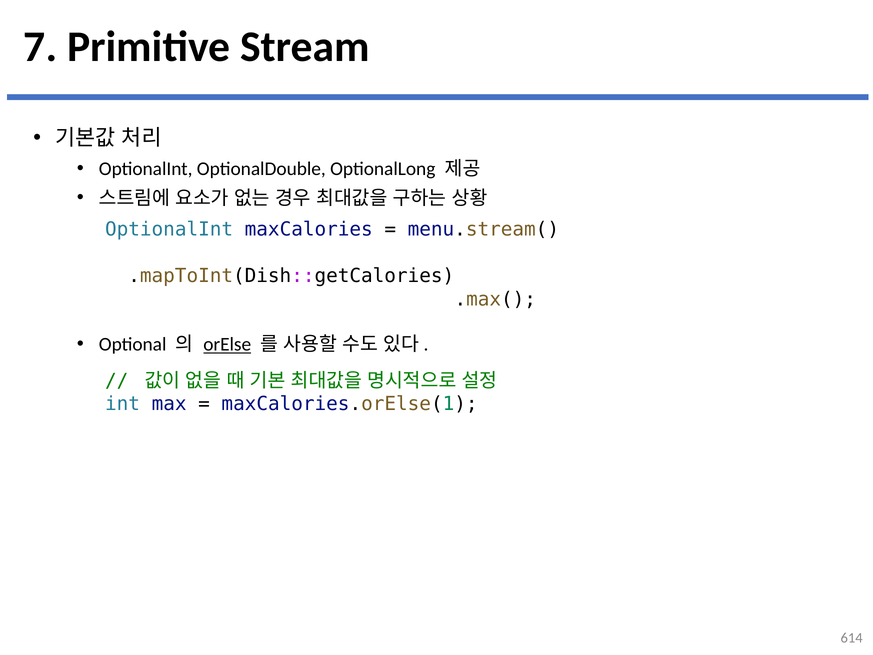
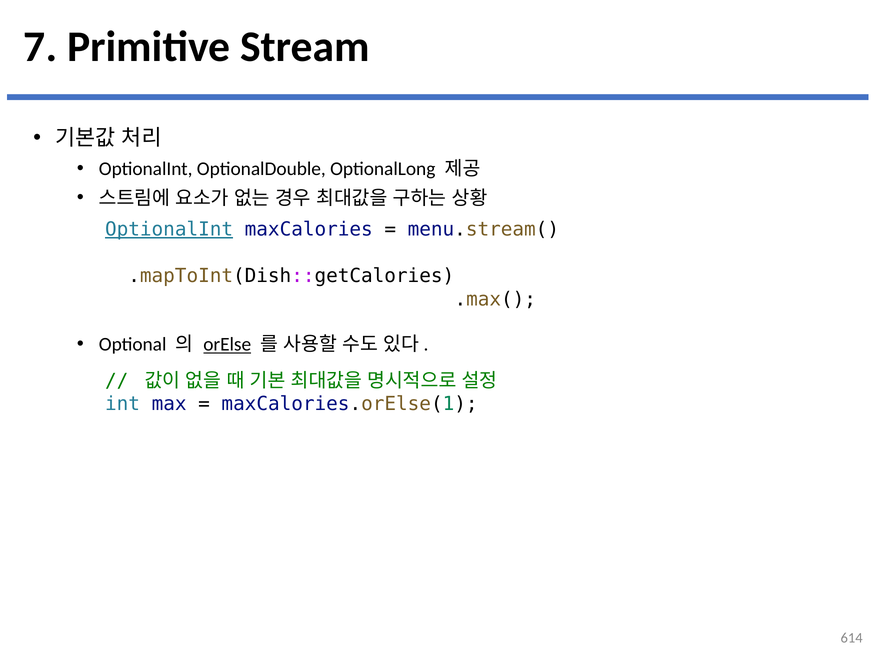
OptionalInt underline: none -> present (169, 229)
